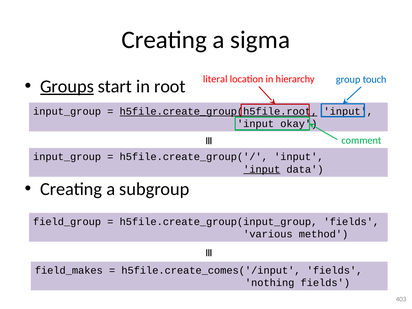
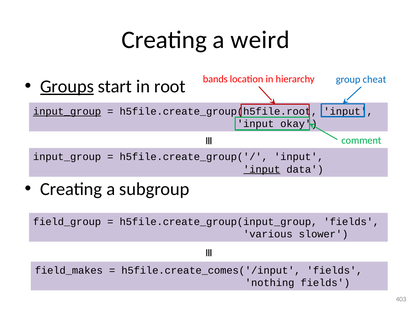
sigma: sigma -> weird (260, 40)
literal: literal -> bands (215, 79)
touch: touch -> cheat (374, 79)
input_group underline: none -> present (67, 112)
h5file.create_group(h5file.root underline: present -> none (218, 112)
method: method -> slower (324, 234)
